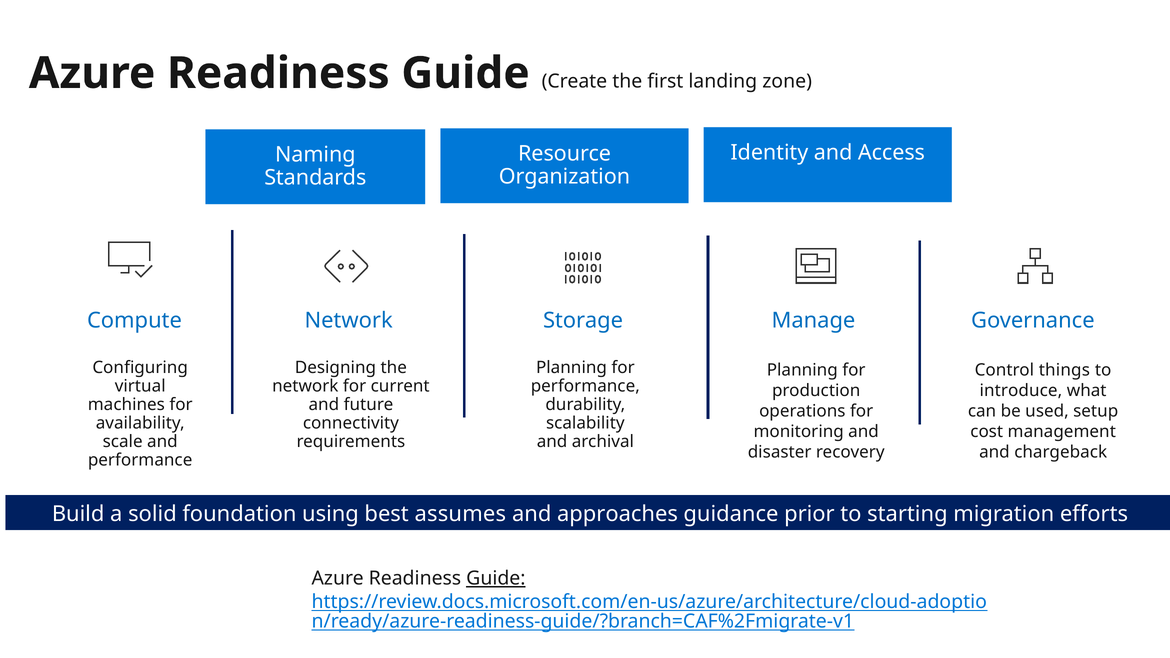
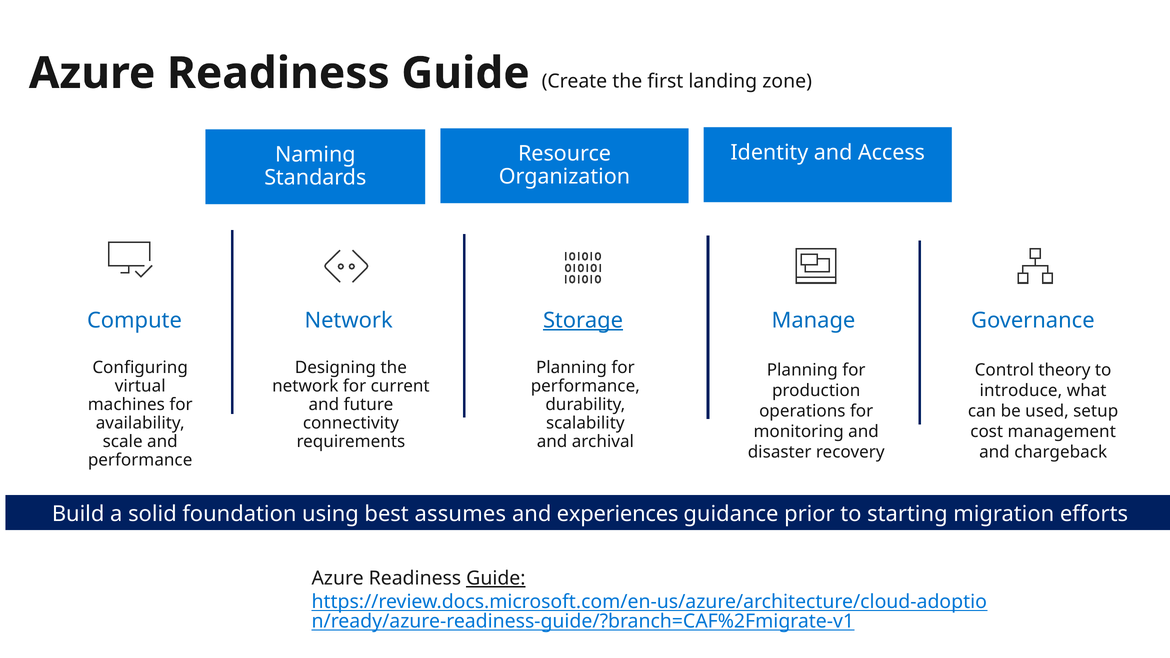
Storage underline: none -> present (583, 320)
things: things -> theory (1064, 370)
approaches: approaches -> experiences (618, 514)
